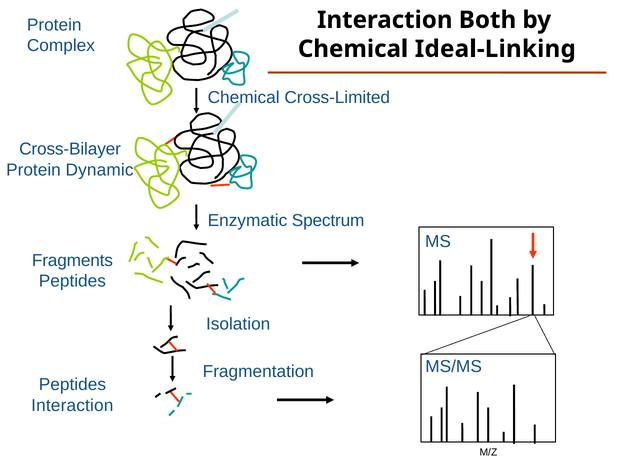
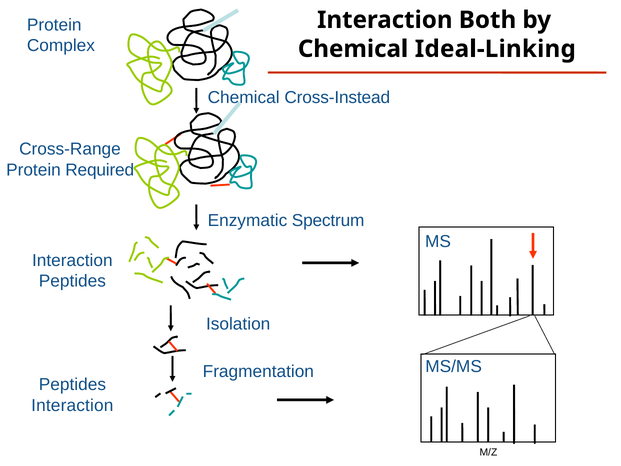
Cross-Limited: Cross-Limited -> Cross-Instead (337, 97)
Cross-Bilayer: Cross-Bilayer -> Cross-Range (70, 149)
Dynamic: Dynamic -> Required (100, 170)
Fragments: Fragments -> Interaction (72, 260)
